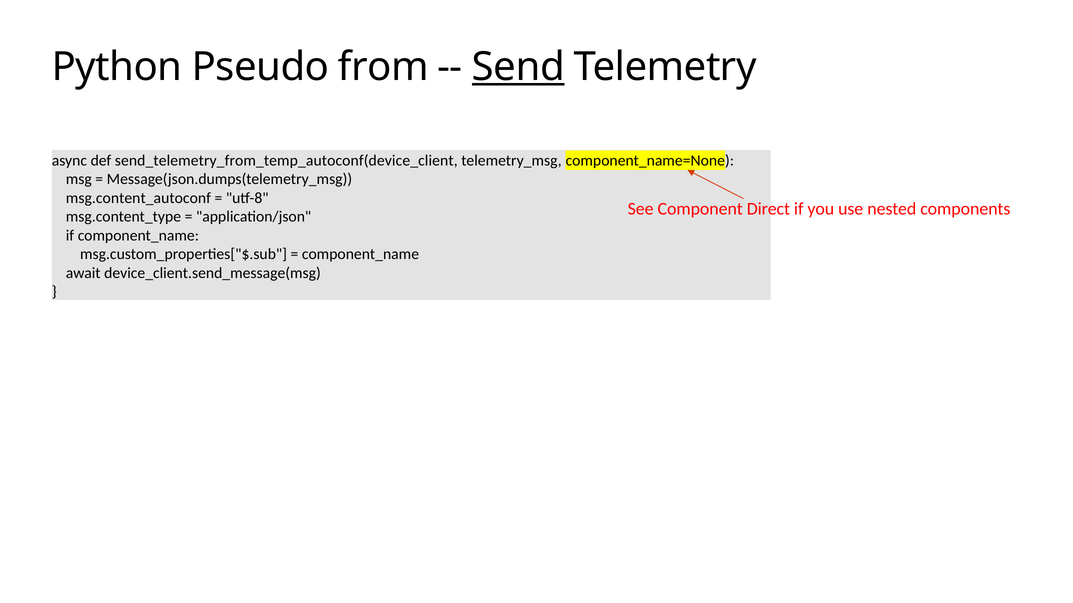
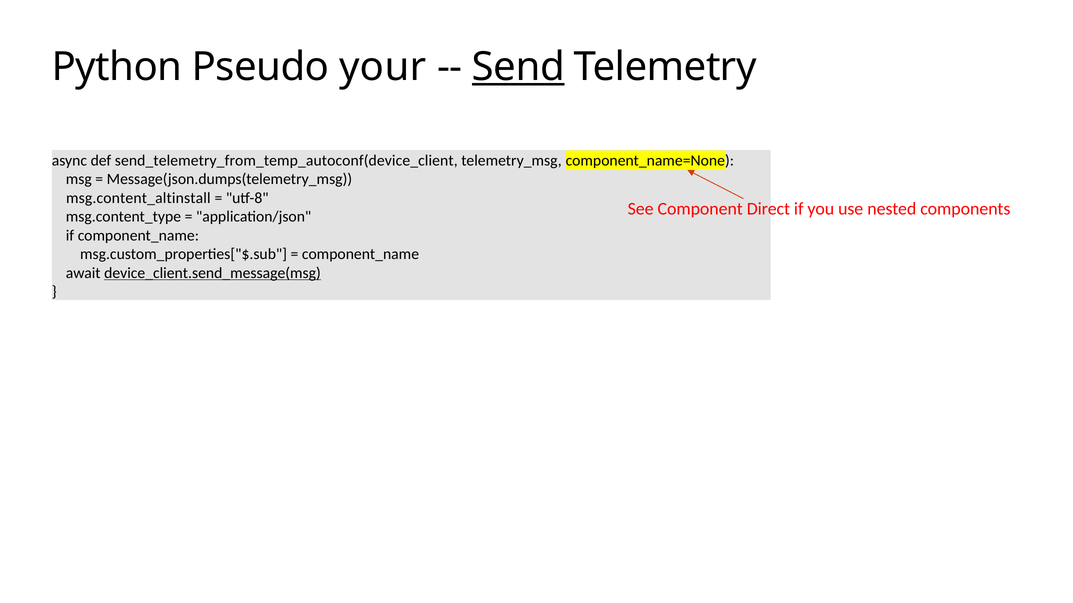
from: from -> your (383, 67)
msg.content_autoconf: msg.content_autoconf -> msg.content_altinstall (138, 198)
device_client.send_message(msg underline: none -> present (213, 273)
